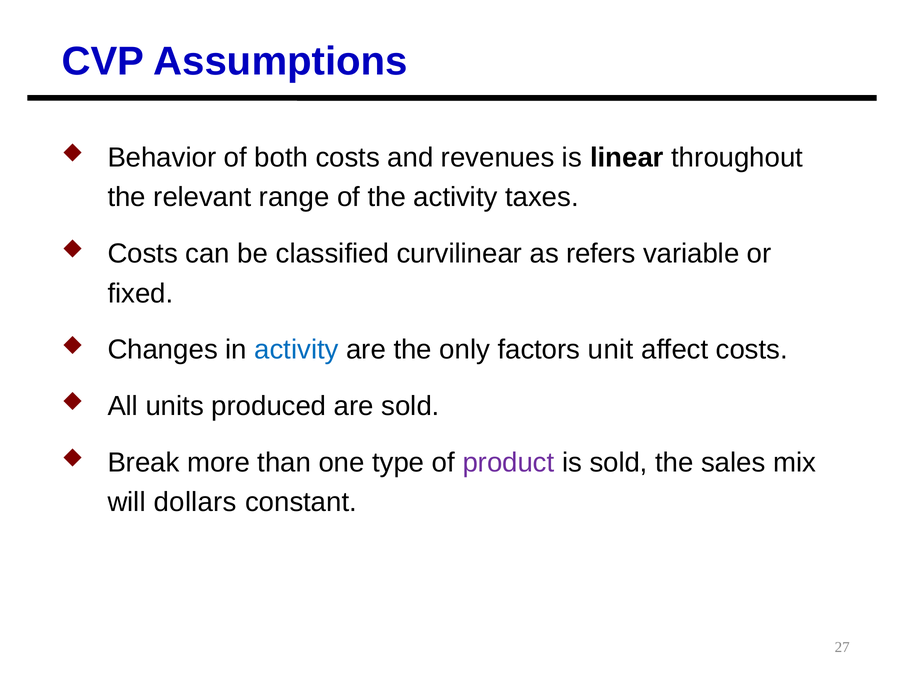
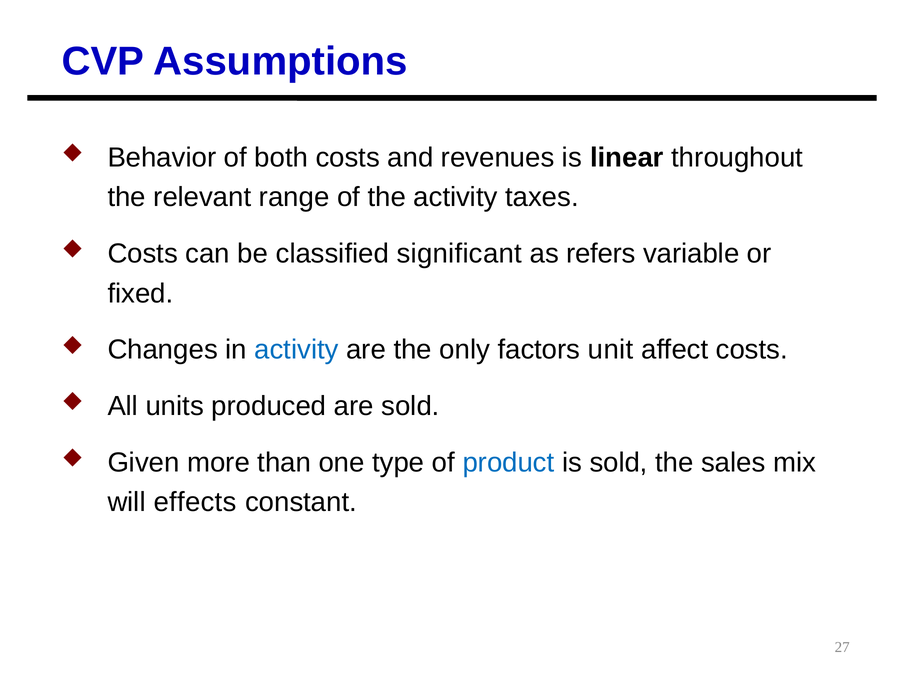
curvilinear: curvilinear -> significant (459, 254)
Break: Break -> Given (144, 462)
product colour: purple -> blue (508, 462)
dollars: dollars -> effects (195, 502)
